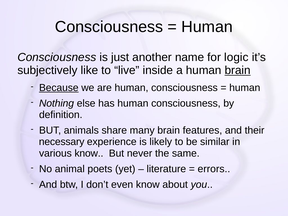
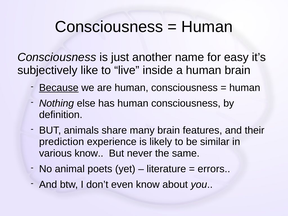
logic: logic -> easy (236, 57)
brain underline: present -> none (238, 70)
necessary: necessary -> prediction (62, 142)
